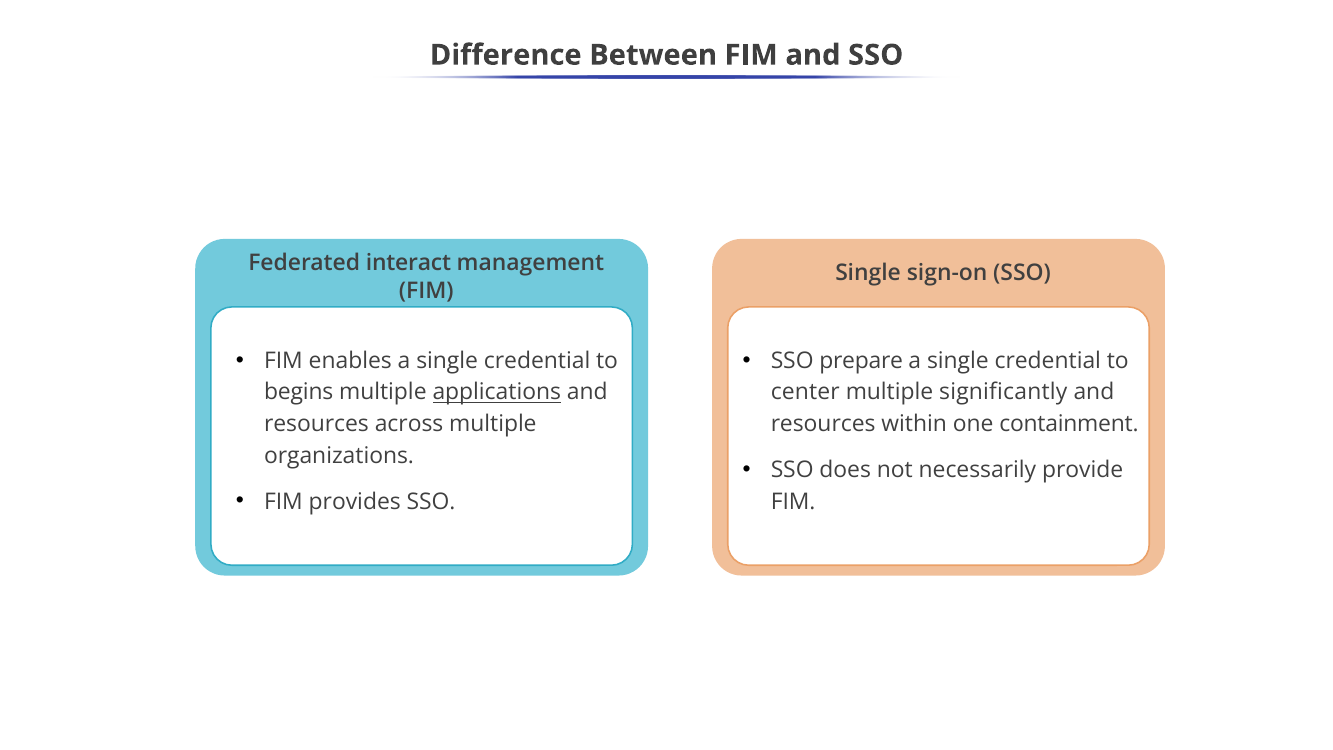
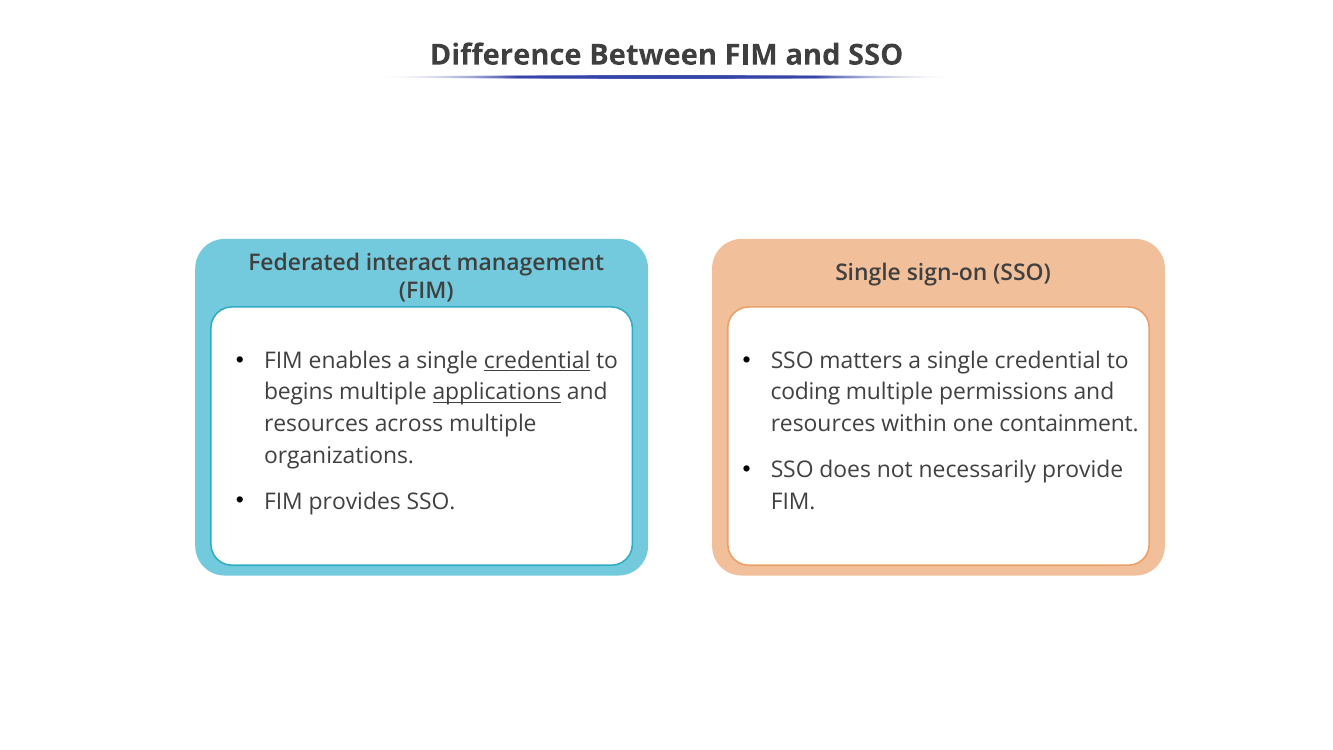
credential underline: none -> present (537, 361)
prepare: prepare -> matters (861, 361)
center: center -> coding (805, 392)
significantly: significantly -> permissions (1003, 392)
